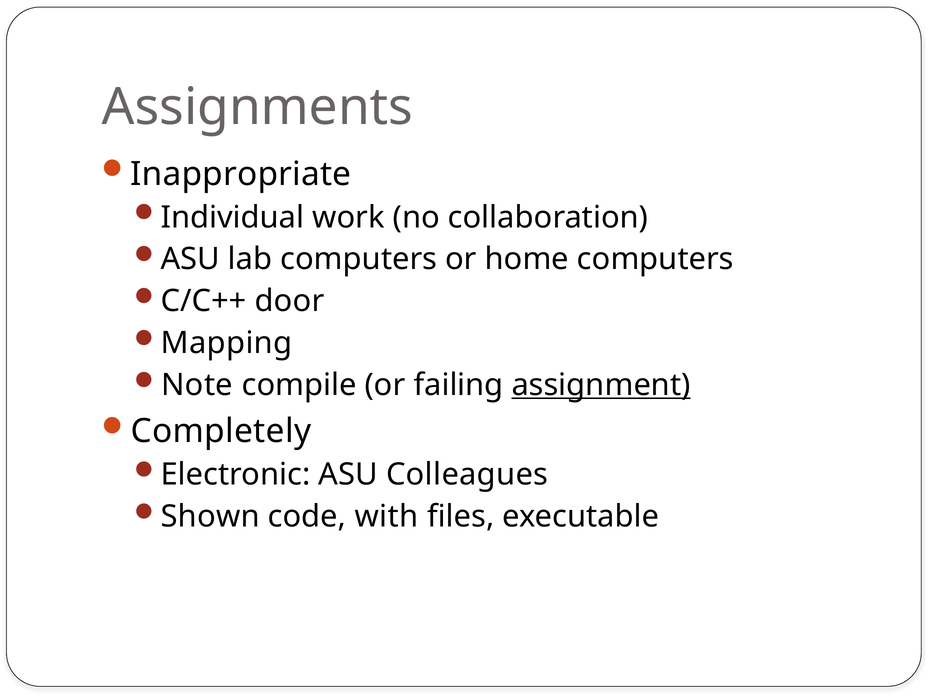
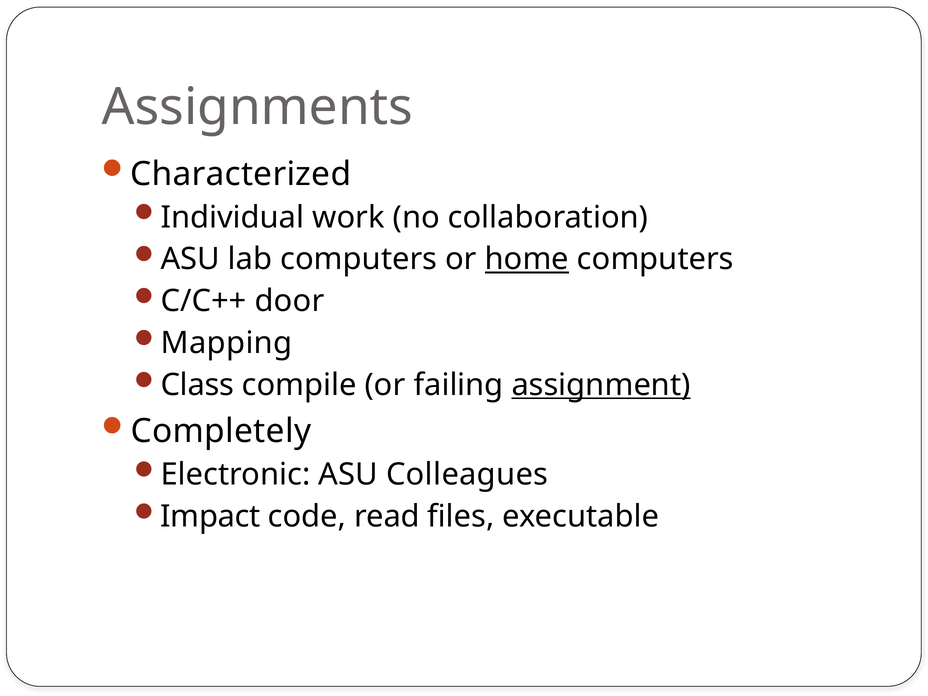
Inappropriate: Inappropriate -> Characterized (241, 174)
home underline: none -> present (527, 259)
Note: Note -> Class (197, 385)
Shown: Shown -> Impact (210, 517)
with: with -> read (387, 517)
